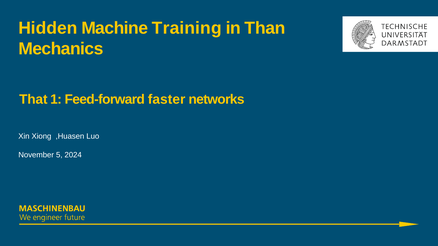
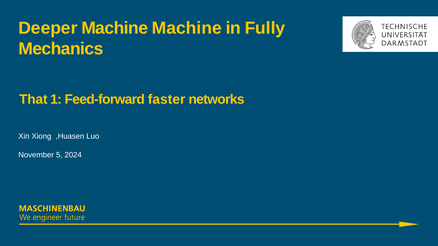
Hidden: Hidden -> Deeper (48, 28)
Machine Training: Training -> Machine (187, 28)
Than: Than -> Fully (265, 28)
